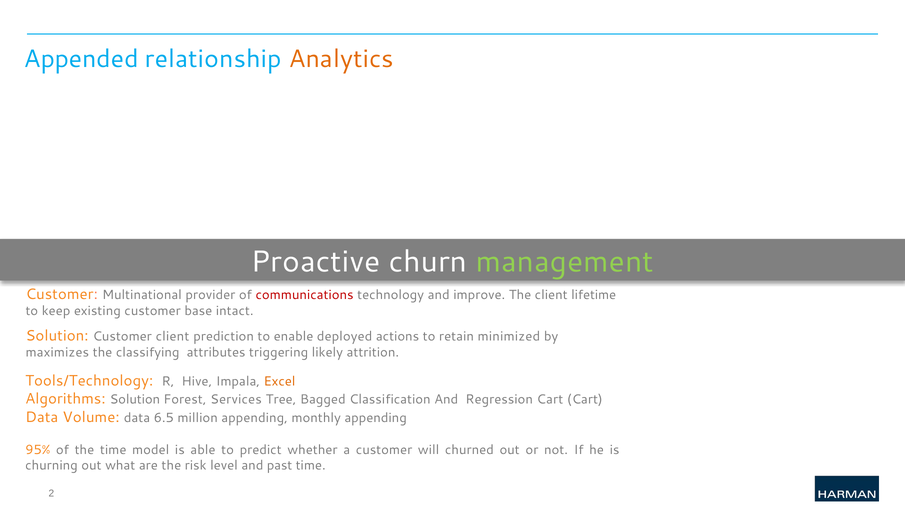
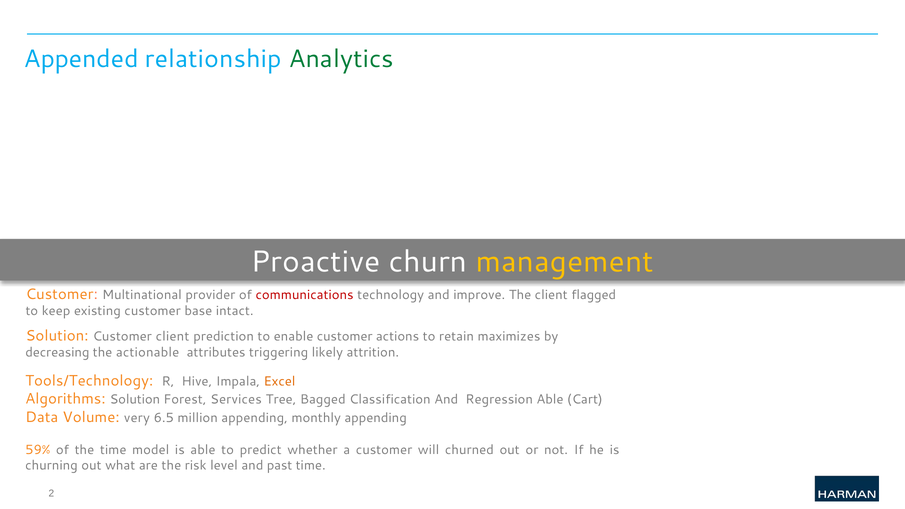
Analytics colour: orange -> green (341, 59)
management colour: light green -> yellow (565, 262)
lifetime: lifetime -> flagged (594, 295)
enable deployed: deployed -> customer (345, 336)
minimized: minimized -> maximizes (509, 336)
maximizes: maximizes -> decreasing (57, 353)
classifying: classifying -> actionable (148, 353)
Regression Cart: Cart -> Able (550, 400)
Volume data: data -> very (137, 418)
95%: 95% -> 59% (38, 450)
